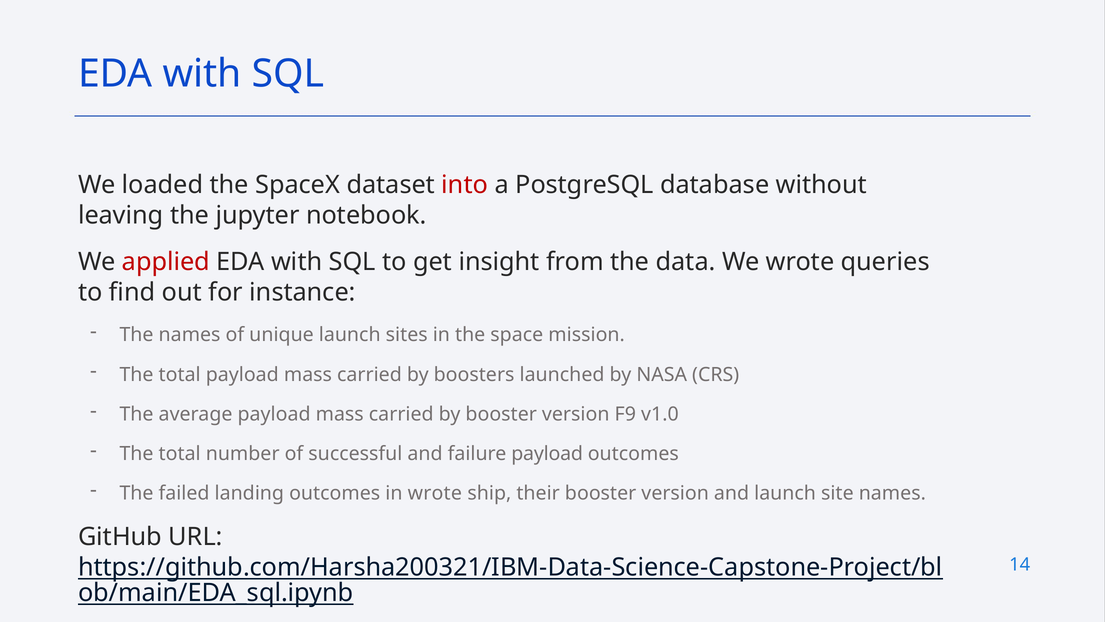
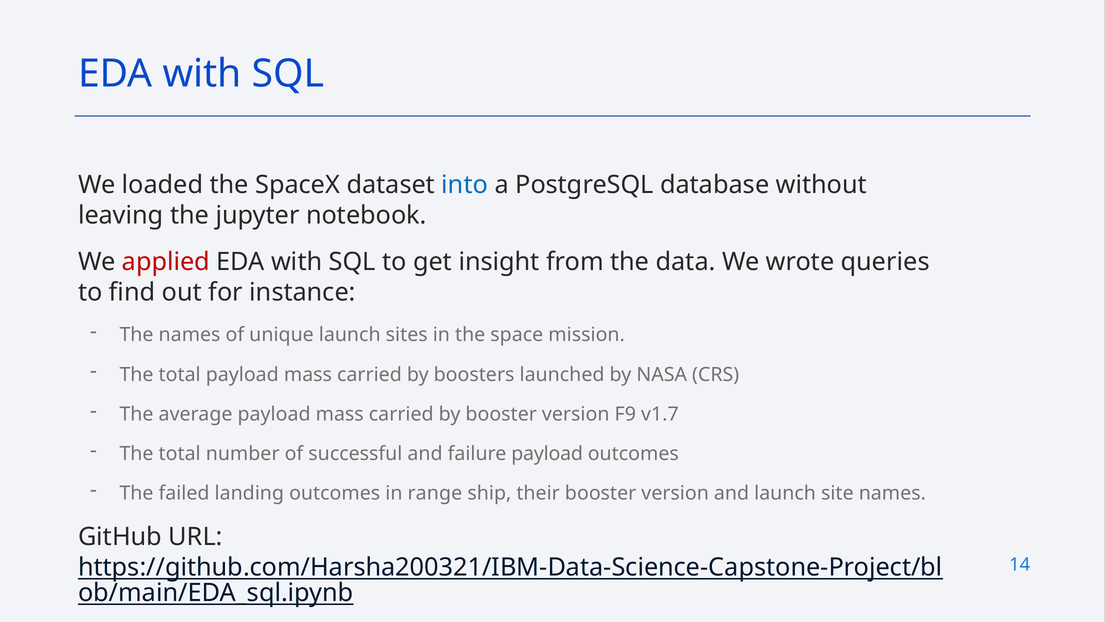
into colour: red -> blue (465, 185)
v1.0: v1.0 -> v1.7 (660, 414)
in wrote: wrote -> range (435, 493)
